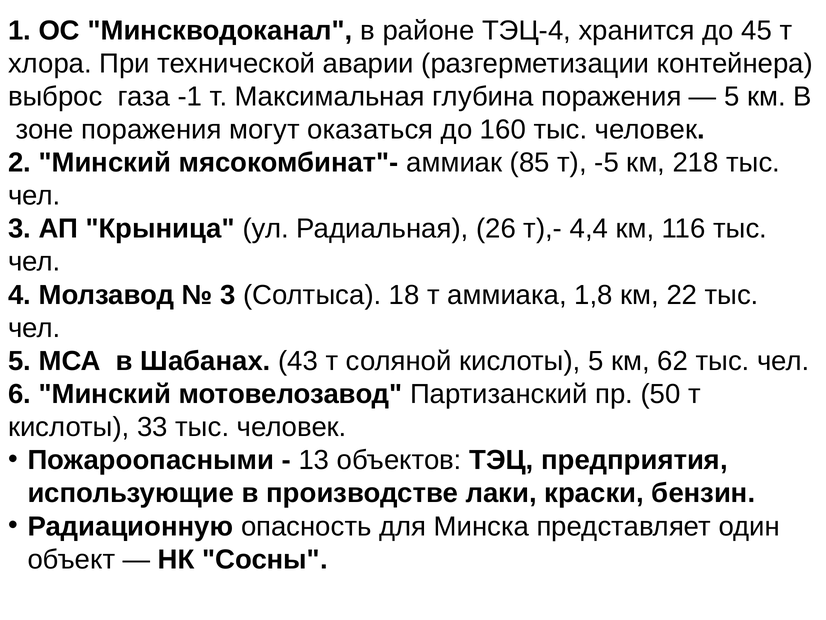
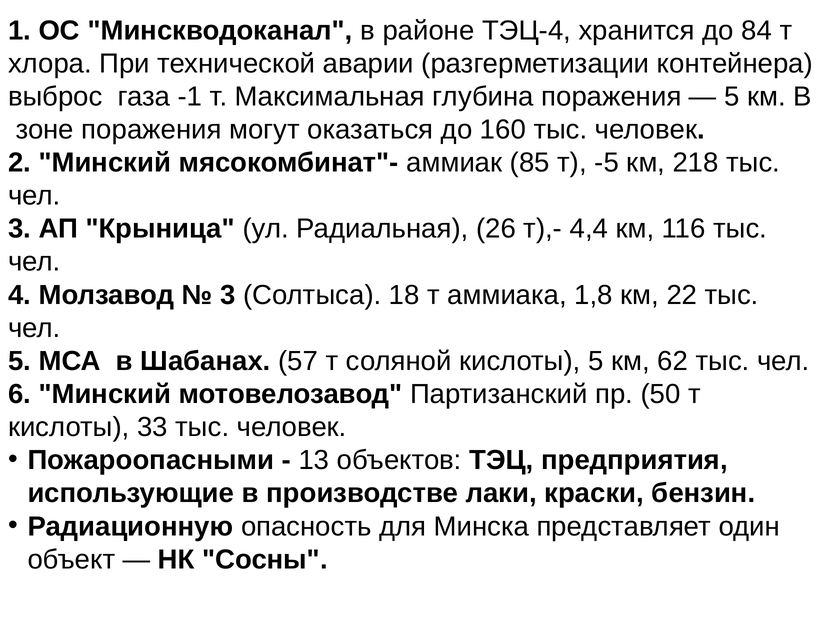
45: 45 -> 84 (757, 30)
43: 43 -> 57 (298, 361)
